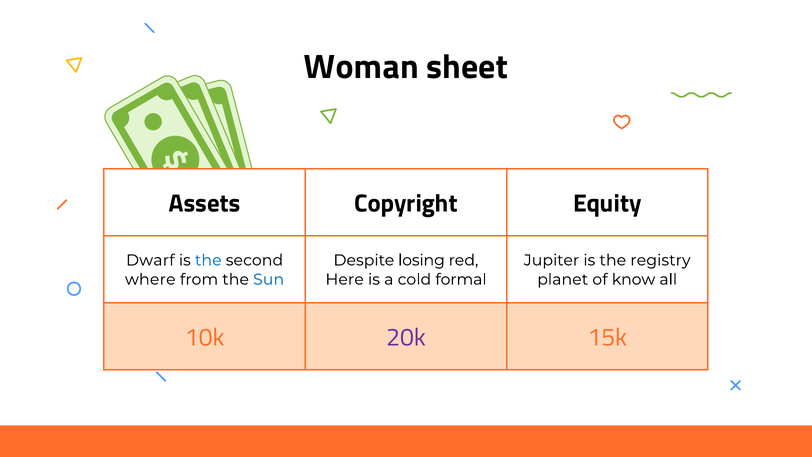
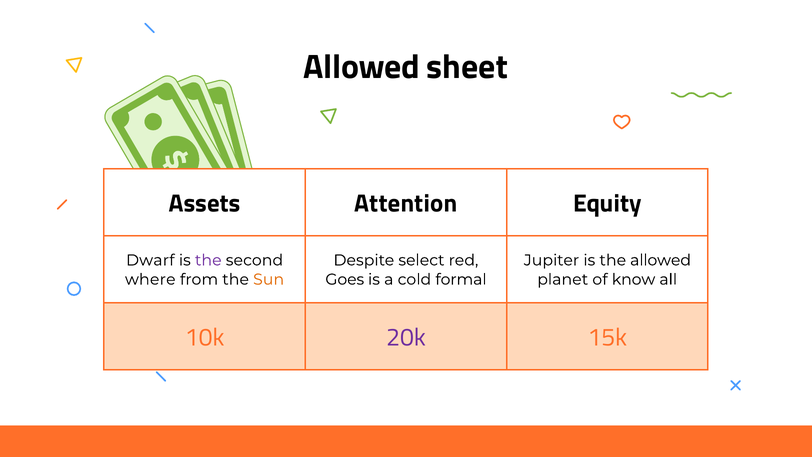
Woman: Woman -> Allowed (362, 67)
Copyright: Copyright -> Attention (406, 203)
the colour: blue -> purple (208, 260)
losing: losing -> select (421, 260)
the registry: registry -> allowed (661, 260)
Sun colour: blue -> orange (269, 279)
Here: Here -> Goes (345, 279)
